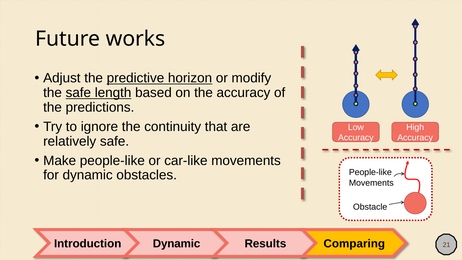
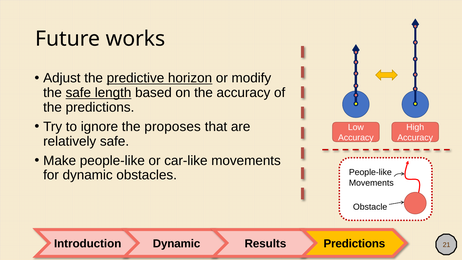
continuity: continuity -> proposes (173, 127)
Results Comparing: Comparing -> Predictions (354, 244)
